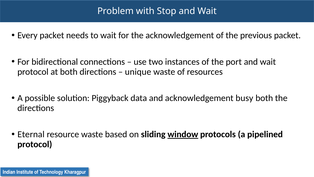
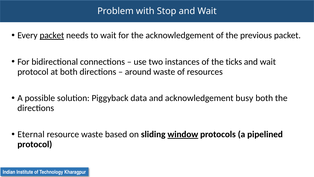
packet underline: none -> present (52, 35)
port: port -> ticks (234, 62)
unique: unique -> around (138, 72)
